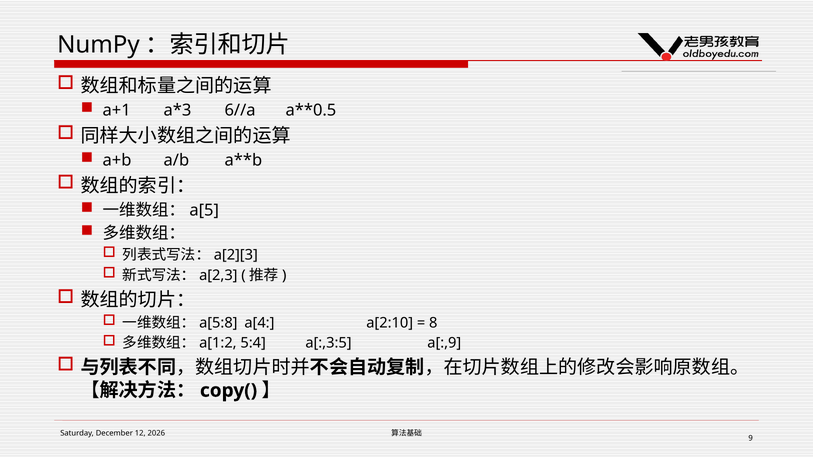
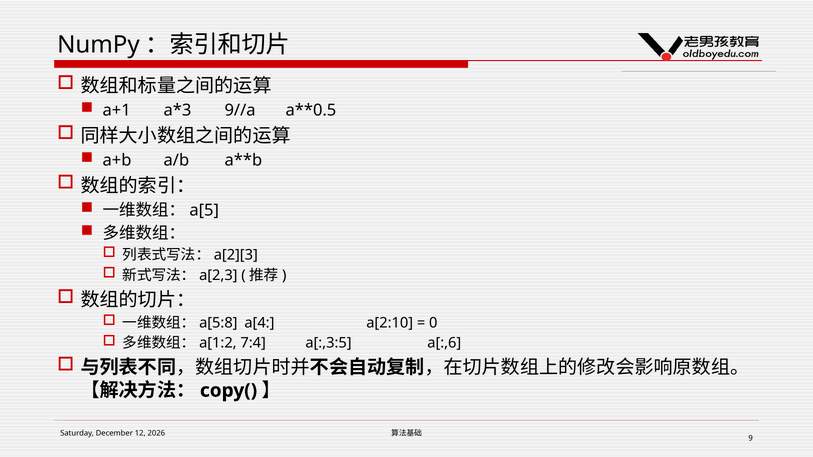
6//a: 6//a -> 9//a (240, 111)
8: 8 -> 0 (433, 323)
5:4: 5:4 -> 7:4 (253, 343)
a[:,9: a[:,9 -> a[:,6 (444, 343)
